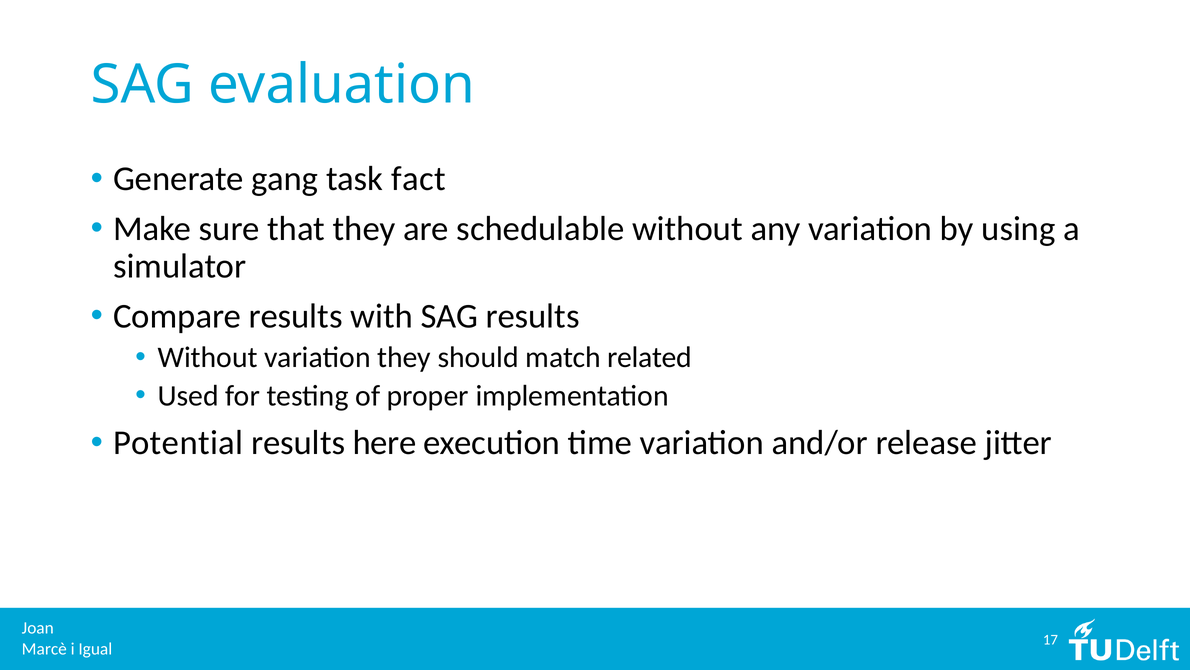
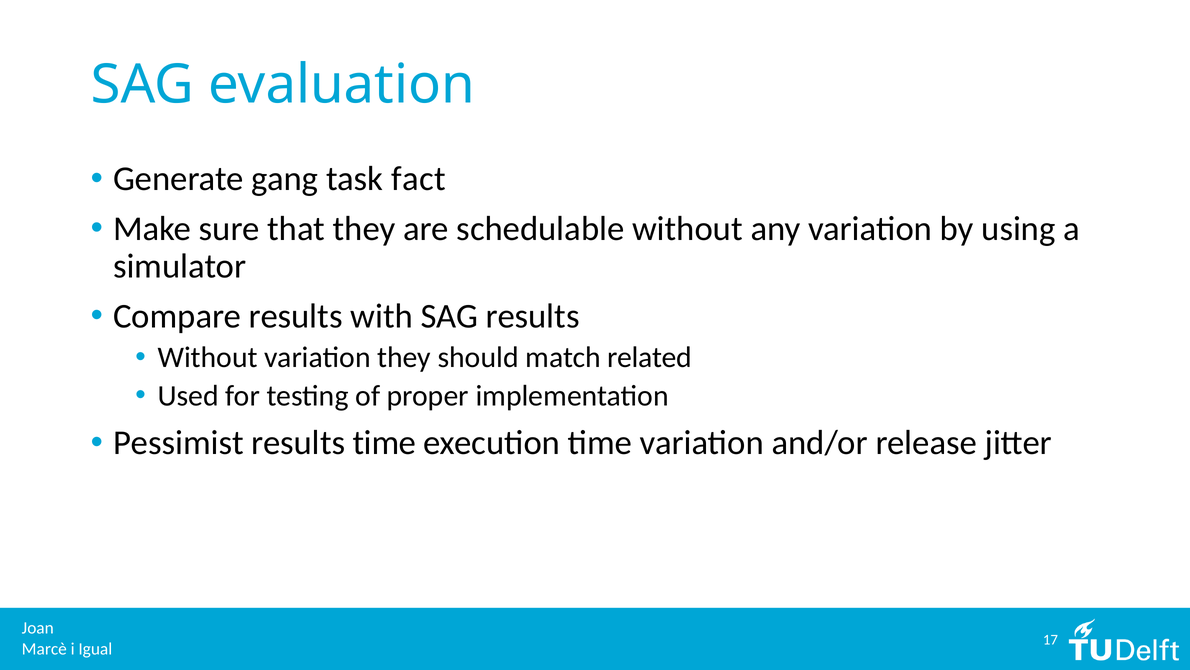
Potential: Potential -> Pessimist (178, 443)
results here: here -> time (384, 443)
